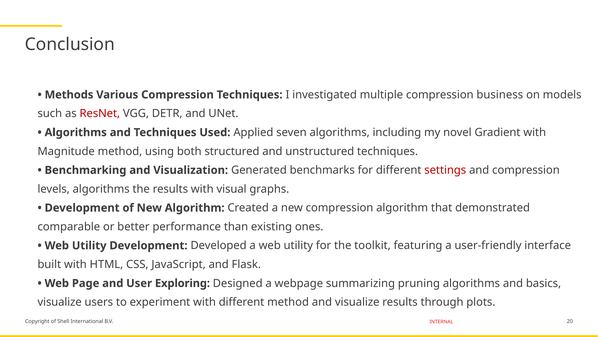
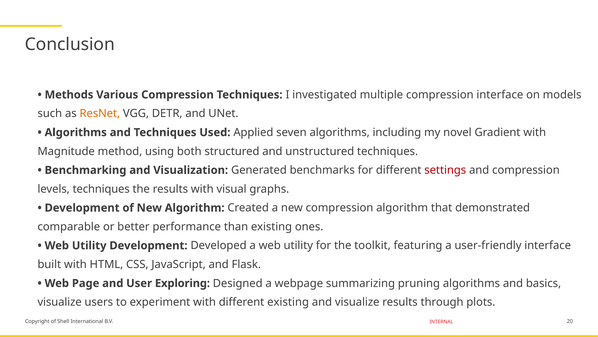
compression business: business -> interface (500, 95)
ResNet colour: red -> orange (100, 113)
levels algorithms: algorithms -> techniques (101, 189)
different method: method -> existing (288, 302)
